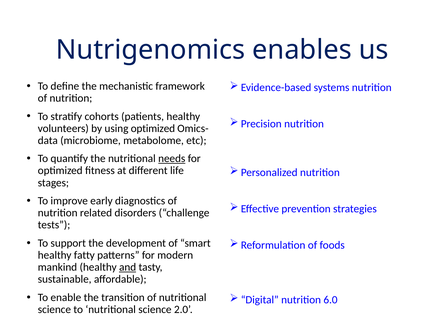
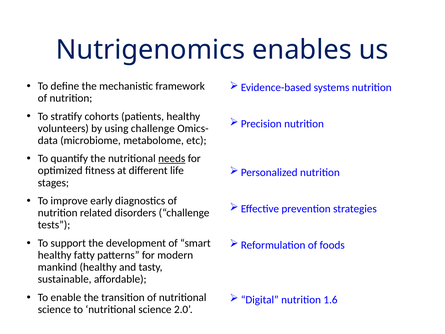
using optimized: optimized -> challenge (153, 128)
and underline: present -> none (128, 267)
6.0: 6.0 -> 1.6 (330, 300)
